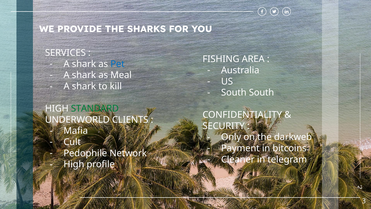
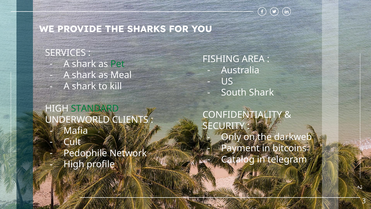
Pet colour: blue -> green (118, 64)
South South: South -> Shark (261, 92)
Cleaner: Cleaner -> Catalog (238, 159)
